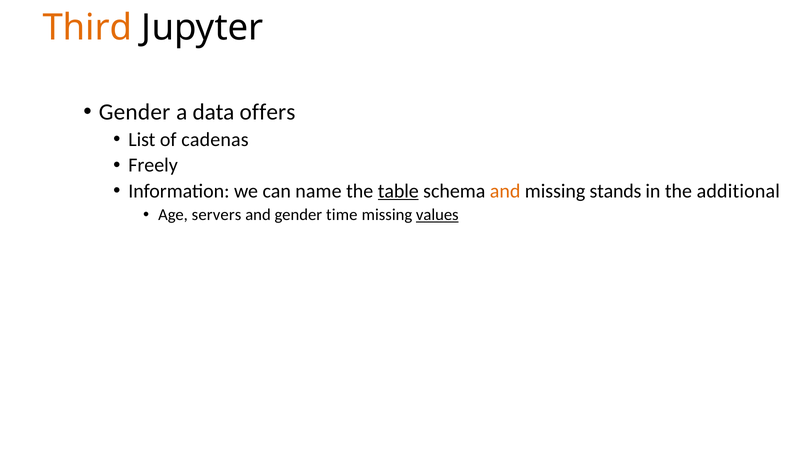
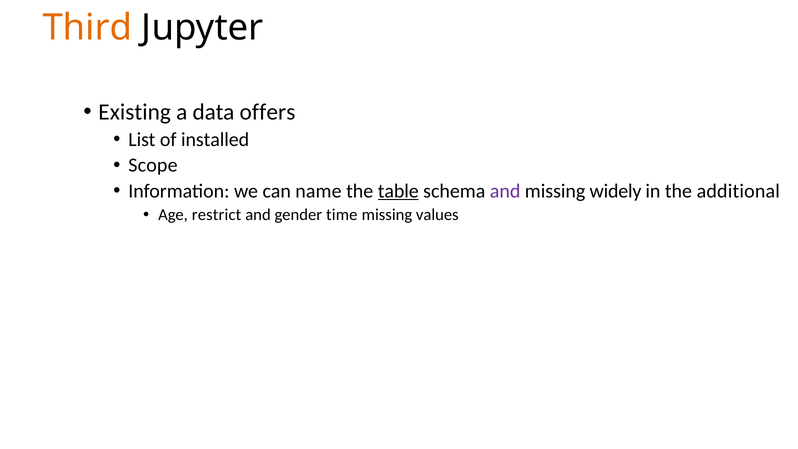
Gender: Gender -> Existing (135, 112)
cadenas: cadenas -> installed (215, 140)
Freely: Freely -> Scope (153, 165)
and colour: orange -> purple (505, 191)
stands: stands -> widely (615, 191)
servers: servers -> restrict (217, 215)
values underline: present -> none (437, 215)
